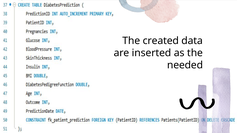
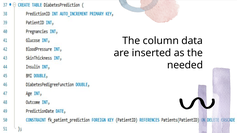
created: created -> column (161, 41)
